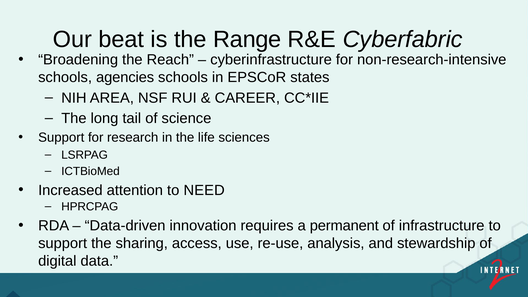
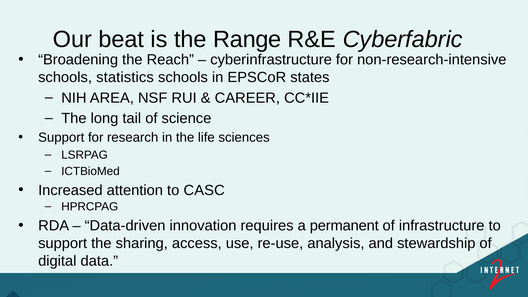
agencies: agencies -> statistics (125, 77)
NEED: NEED -> CASC (204, 190)
